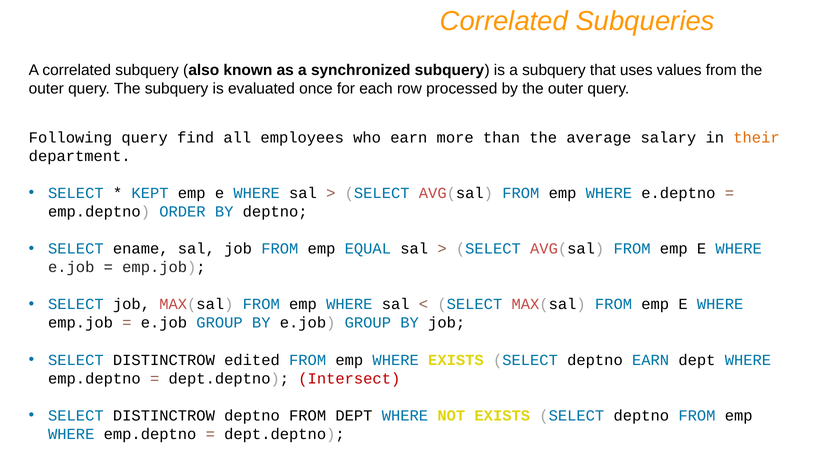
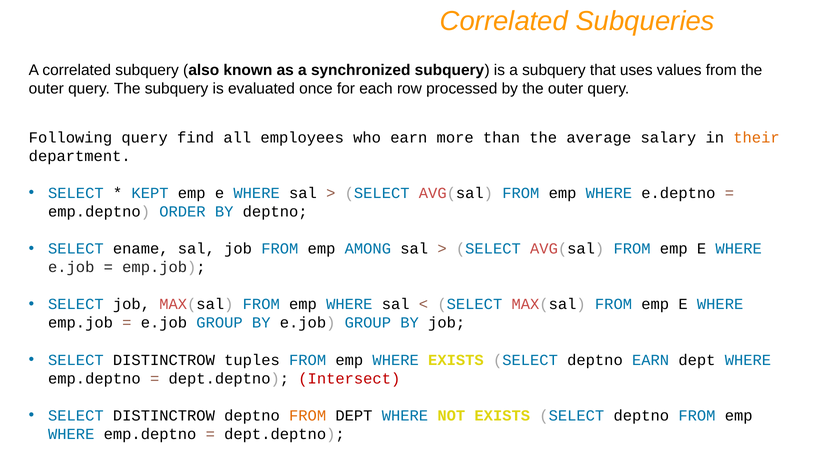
EQUAL: EQUAL -> AMONG (368, 249)
edited: edited -> tuples (252, 360)
FROM colour: black -> orange (308, 416)
